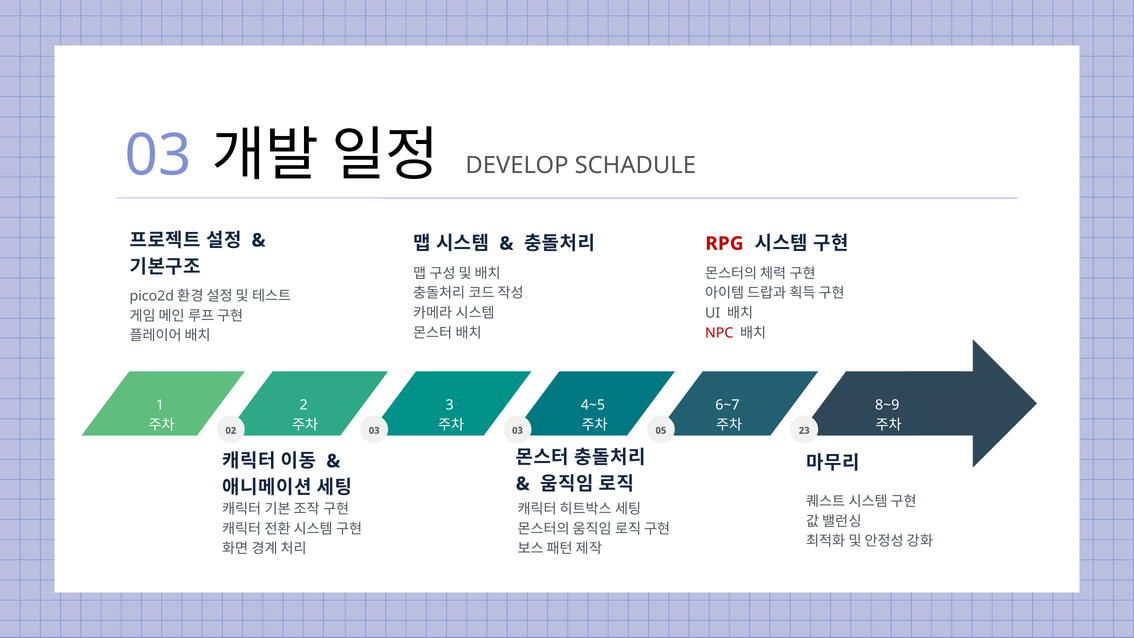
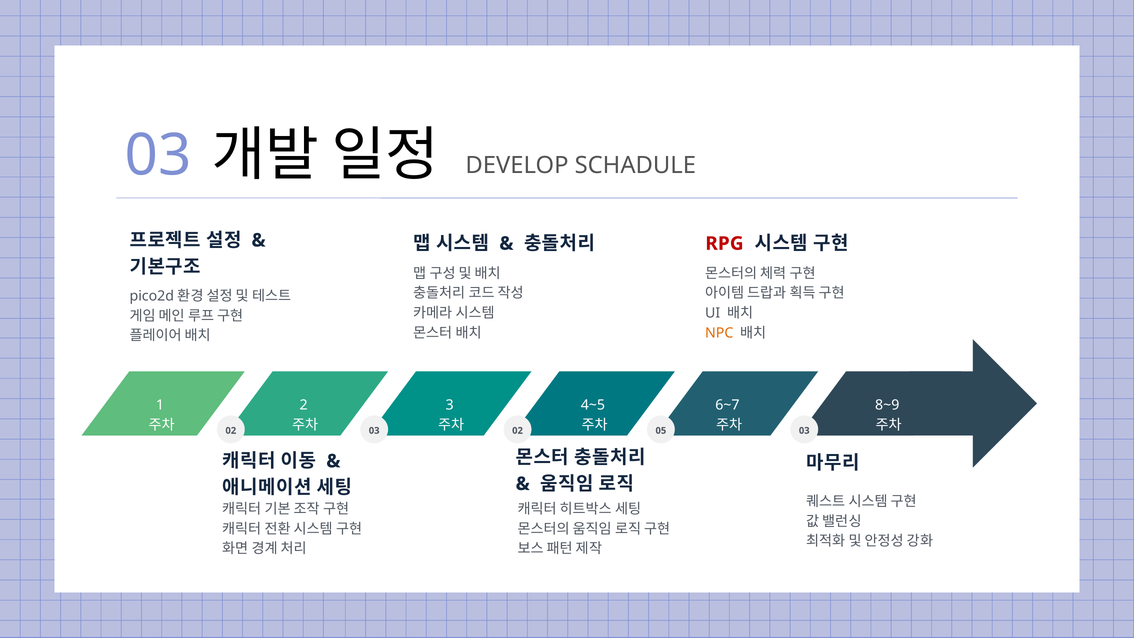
NPC colour: red -> orange (719, 333)
03 03: 03 -> 02 (518, 431)
05 23: 23 -> 03 (804, 431)
